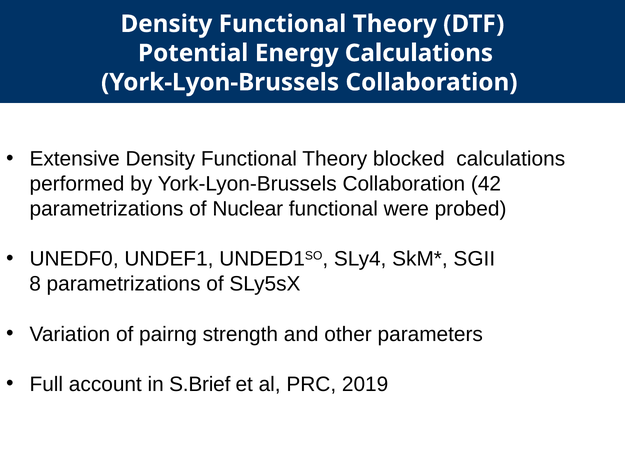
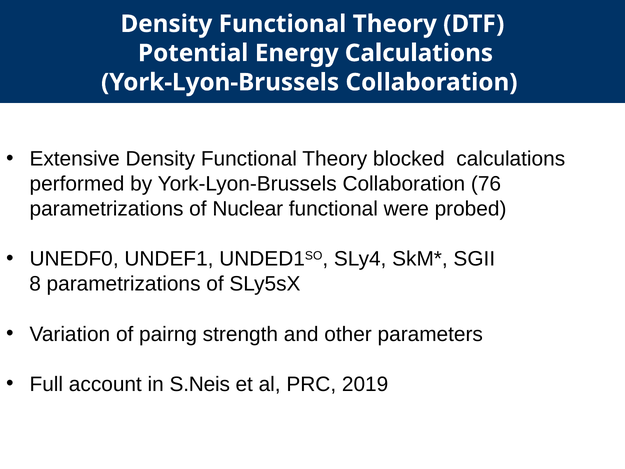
42: 42 -> 76 (486, 184)
S.Brief: S.Brief -> S.Neis (200, 384)
